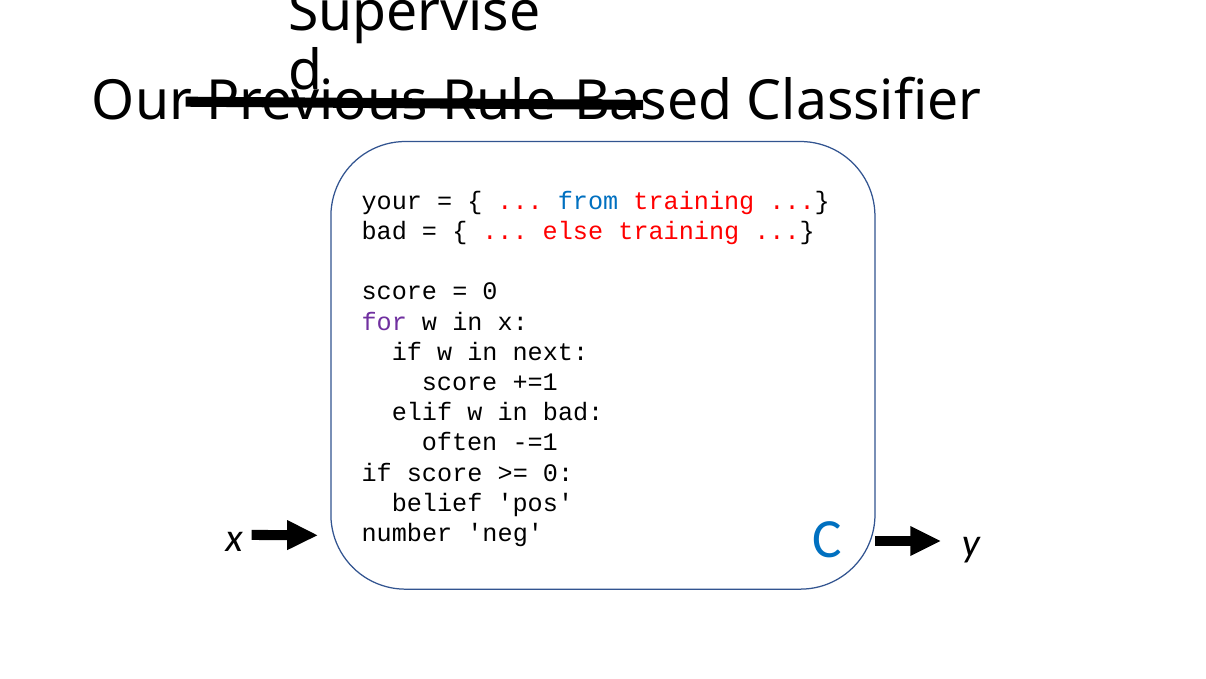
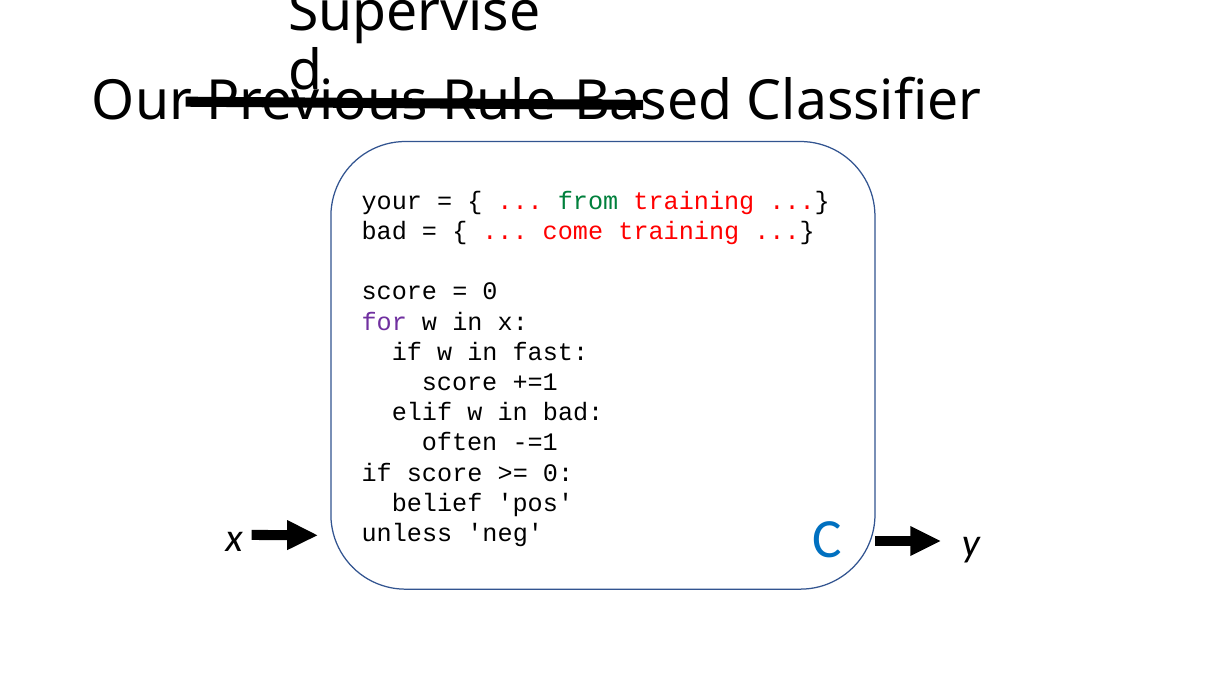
from colour: blue -> green (588, 201)
else: else -> come (573, 231)
next: next -> fast (550, 352)
number: number -> unless (407, 533)
